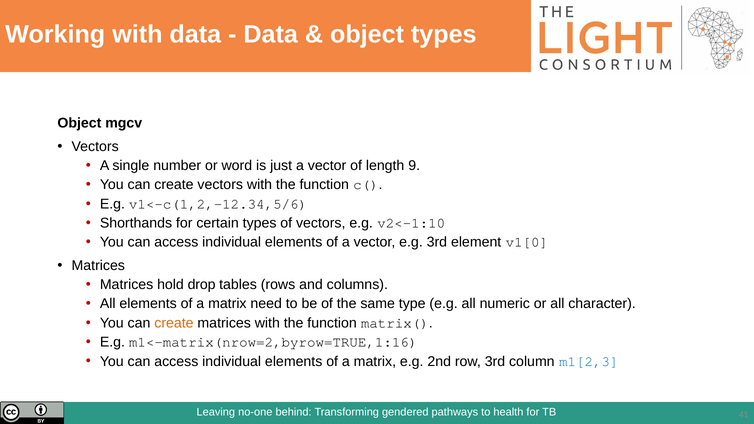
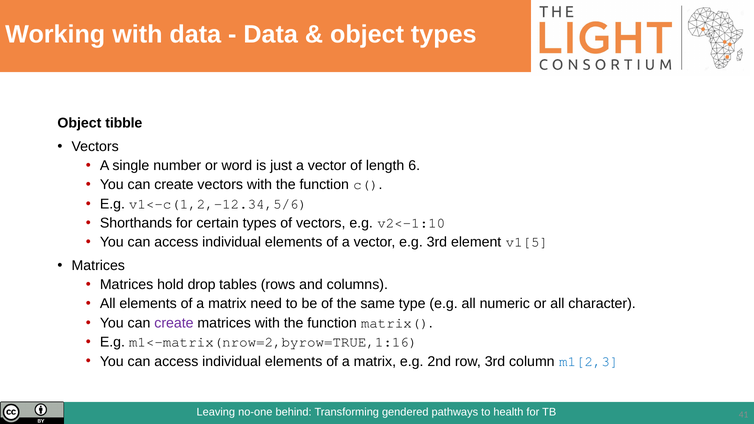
mgcv: mgcv -> tibble (124, 123)
9: 9 -> 6 (414, 166)
v1[0: v1[0 -> v1[5 (527, 242)
create colour: orange -> purple (174, 323)
